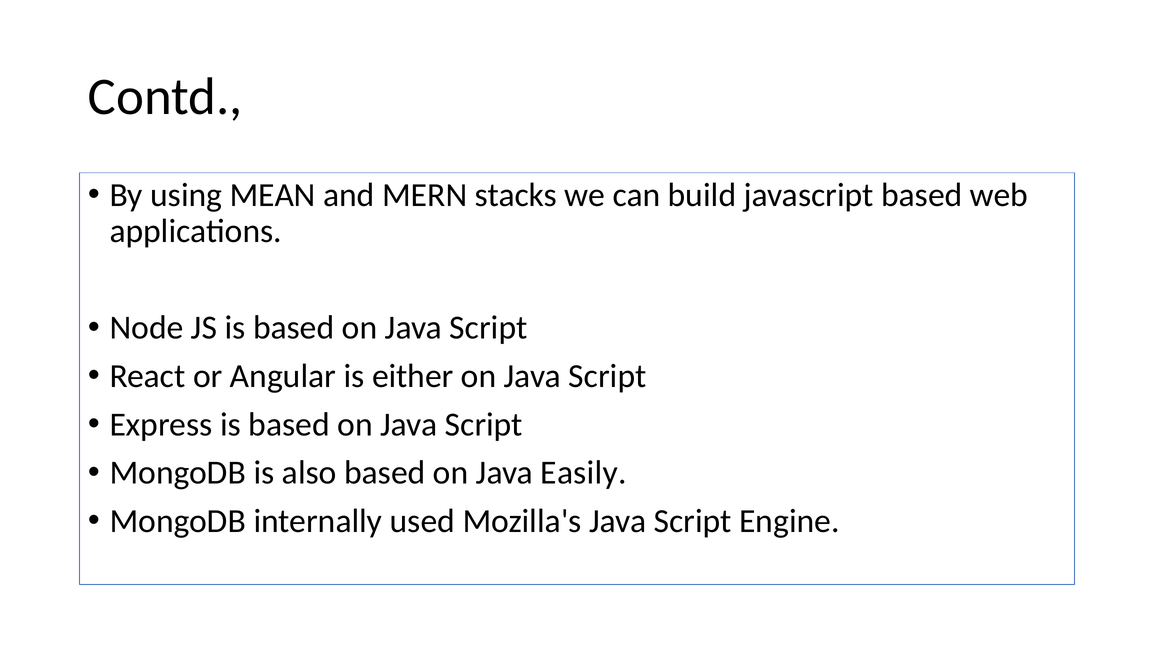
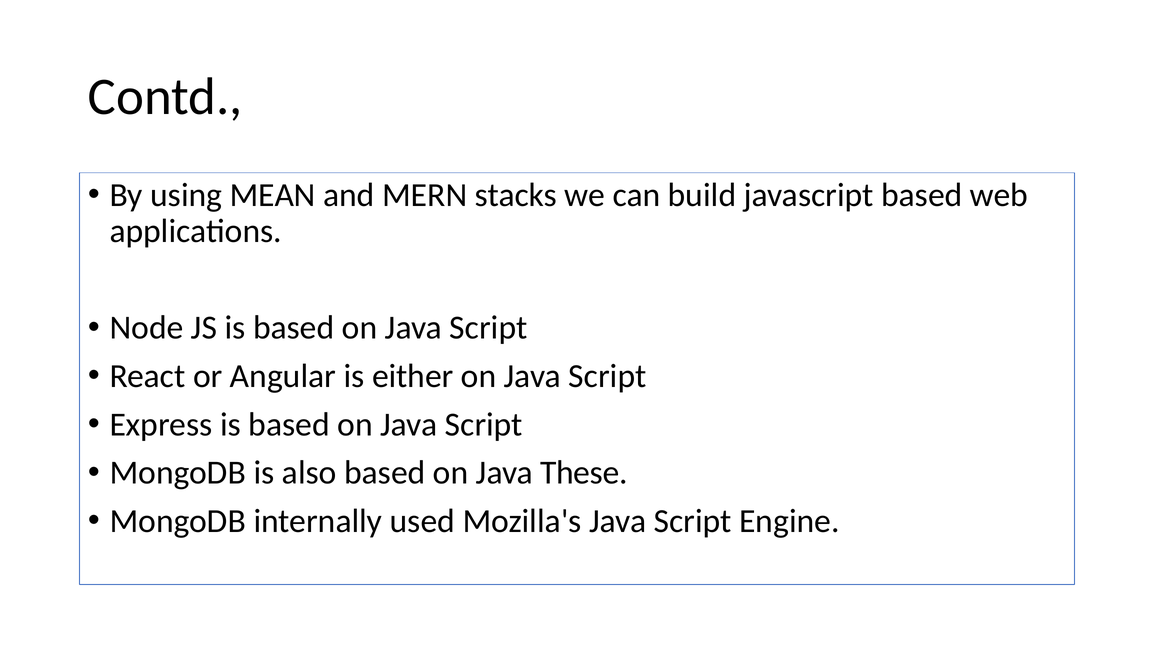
Easily: Easily -> These (584, 473)
